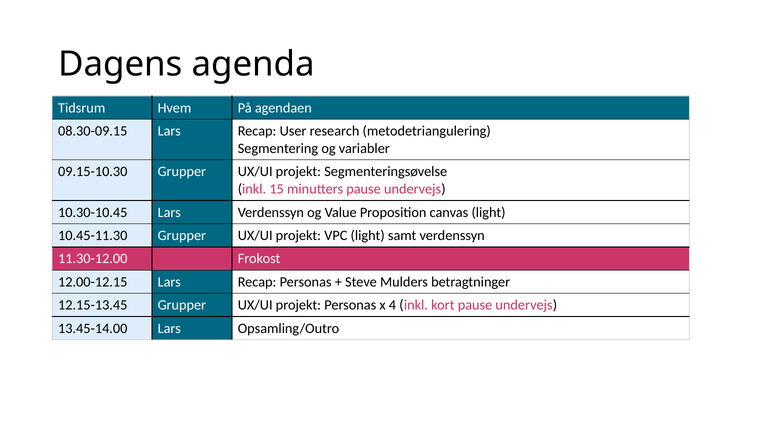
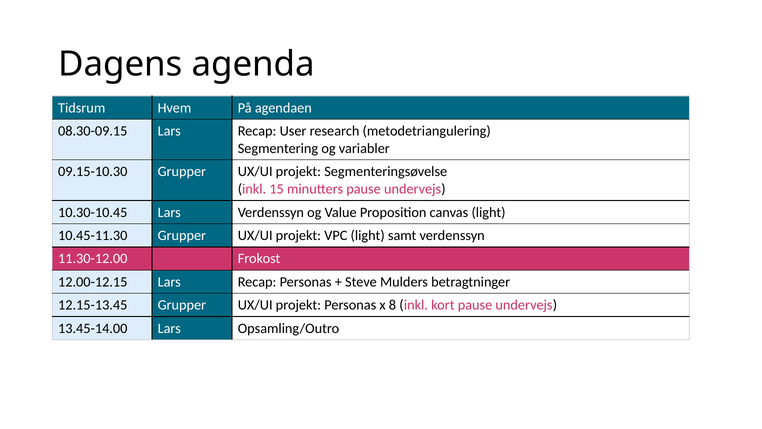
4: 4 -> 8 (392, 305)
